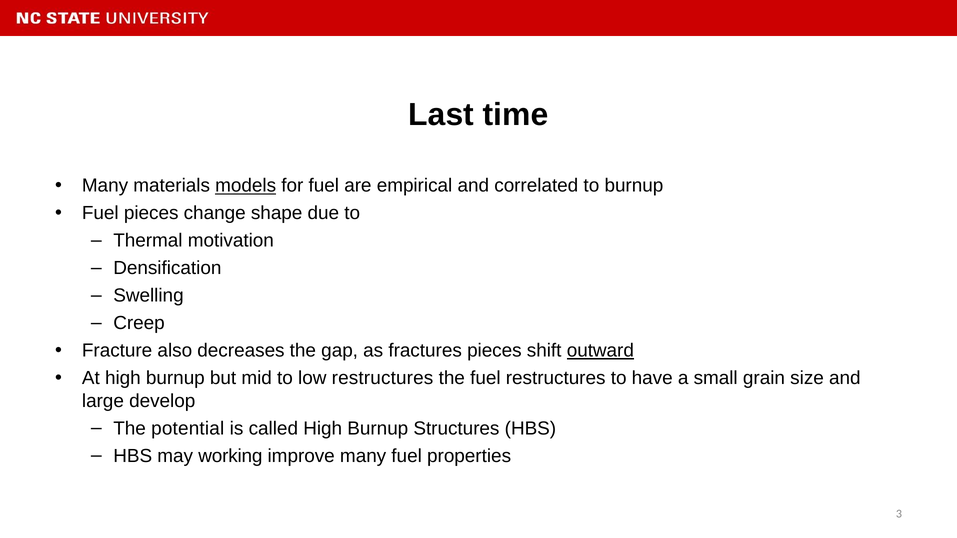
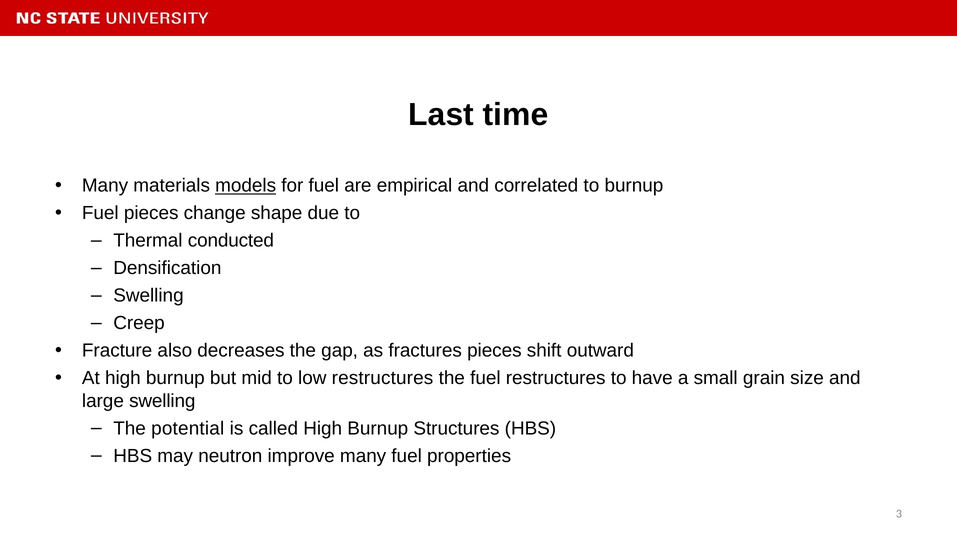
motivation: motivation -> conducted (231, 241)
outward underline: present -> none (600, 351)
large develop: develop -> swelling (162, 401)
working: working -> neutron (230, 456)
